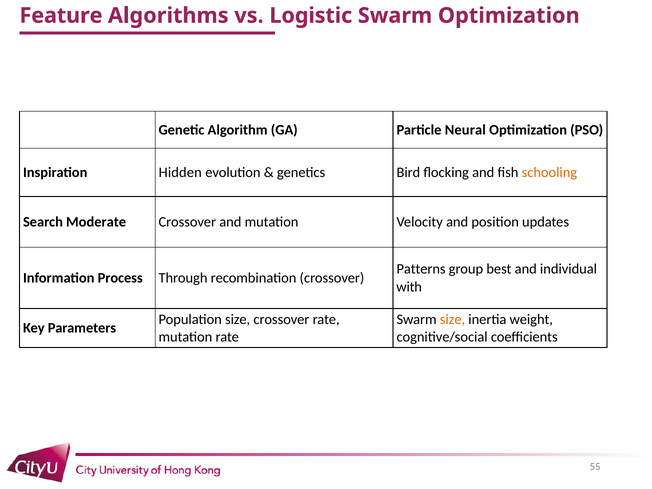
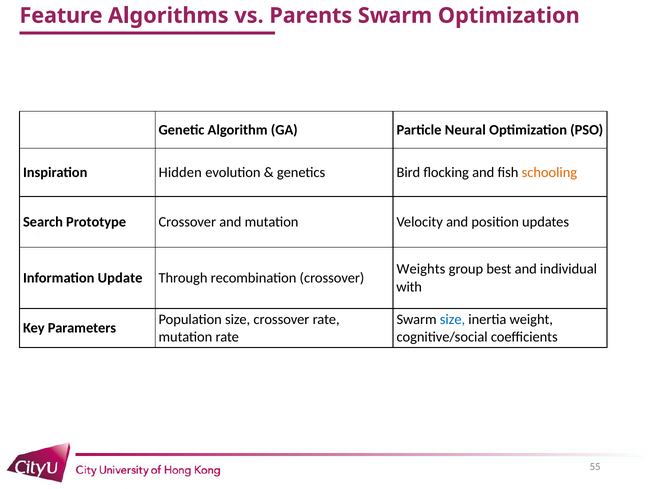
Logistic: Logistic -> Parents (311, 16)
Moderate: Moderate -> Prototype (96, 222)
Patterns: Patterns -> Weights (421, 269)
Process: Process -> Update (120, 278)
size colour: orange -> blue (453, 319)
